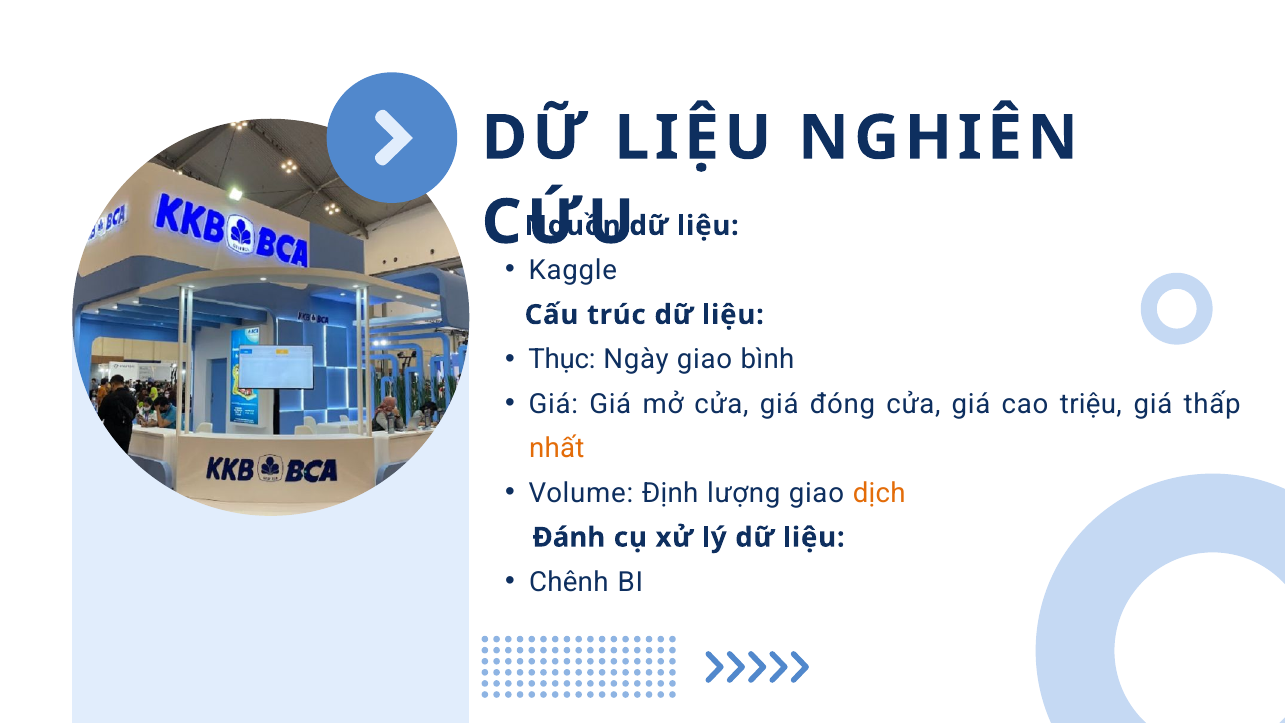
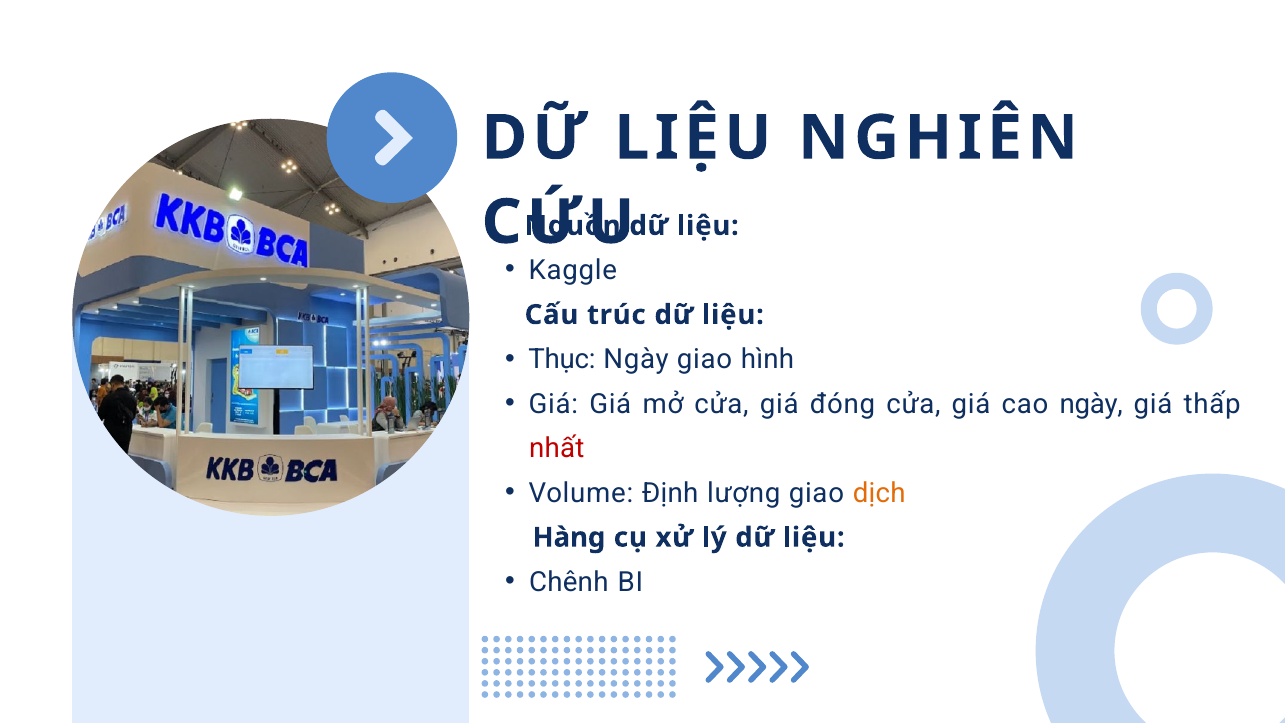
bình: bình -> hình (768, 359)
cao triệu: triệu -> ngày (1091, 404)
nhất colour: orange -> red (557, 448)
Đánh: Đánh -> Hàng (569, 537)
